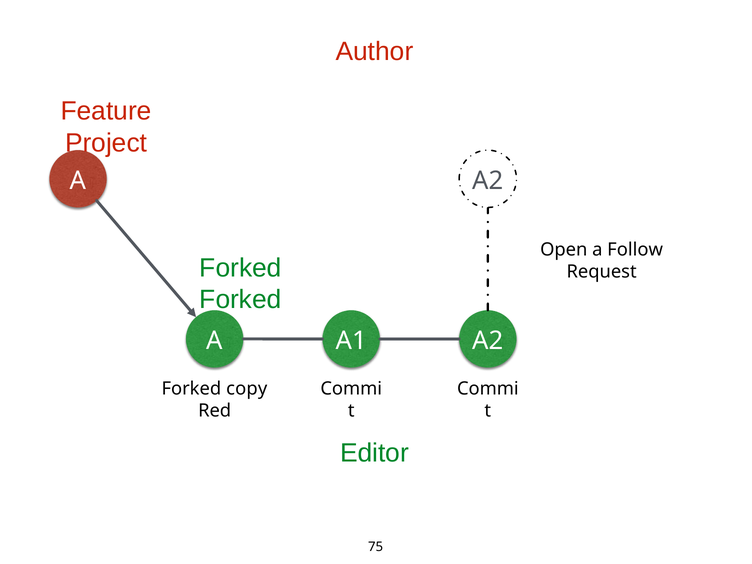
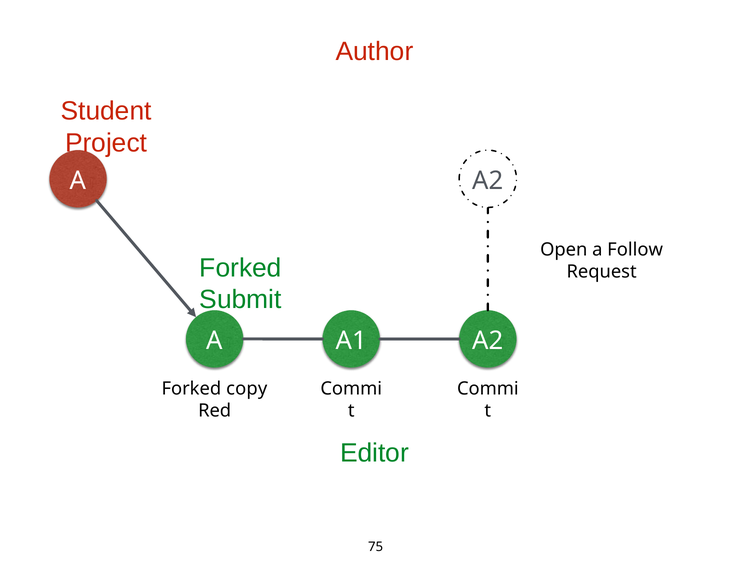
Feature: Feature -> Student (106, 111)
Forked: Forked -> Submit (240, 300)
